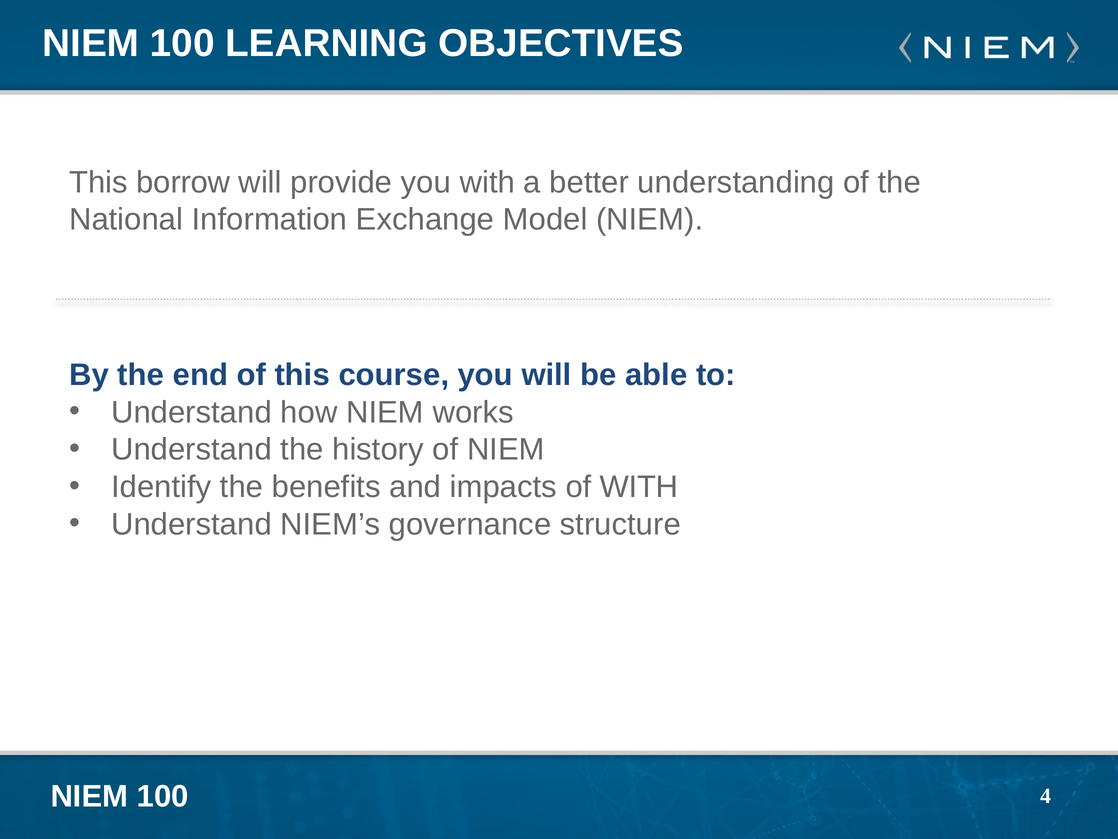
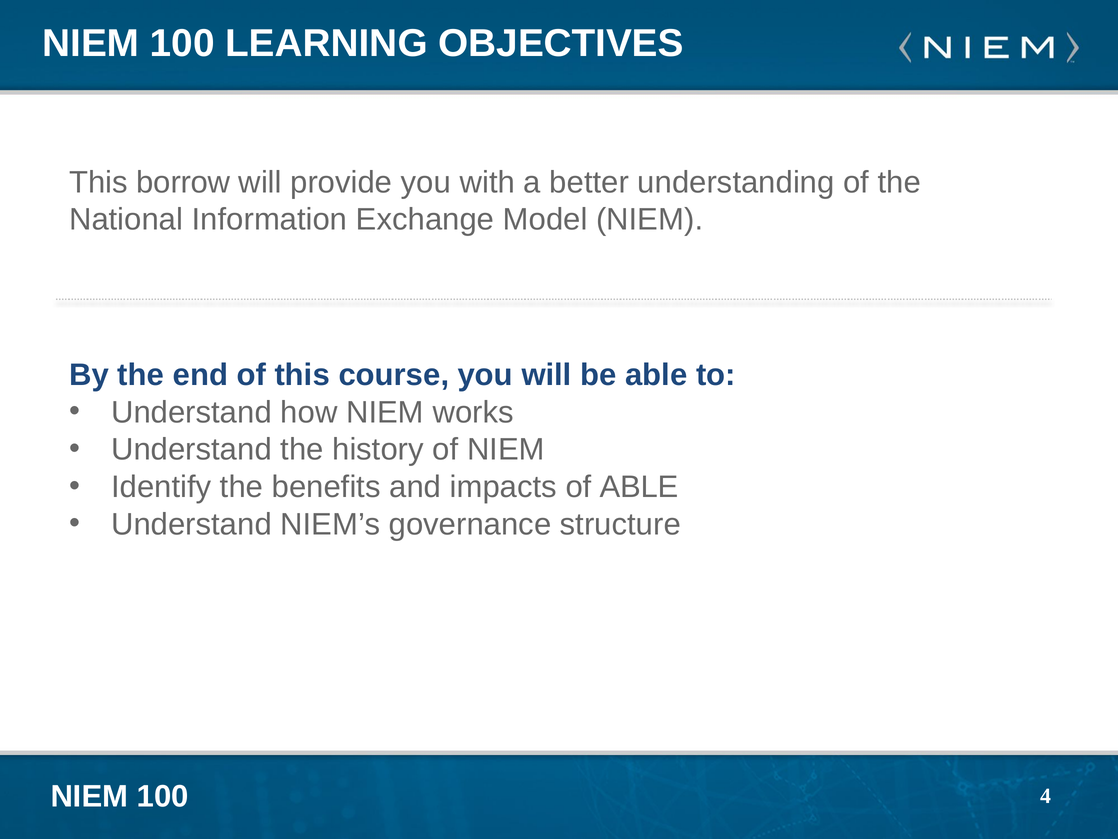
of WITH: WITH -> ABLE (639, 487)
